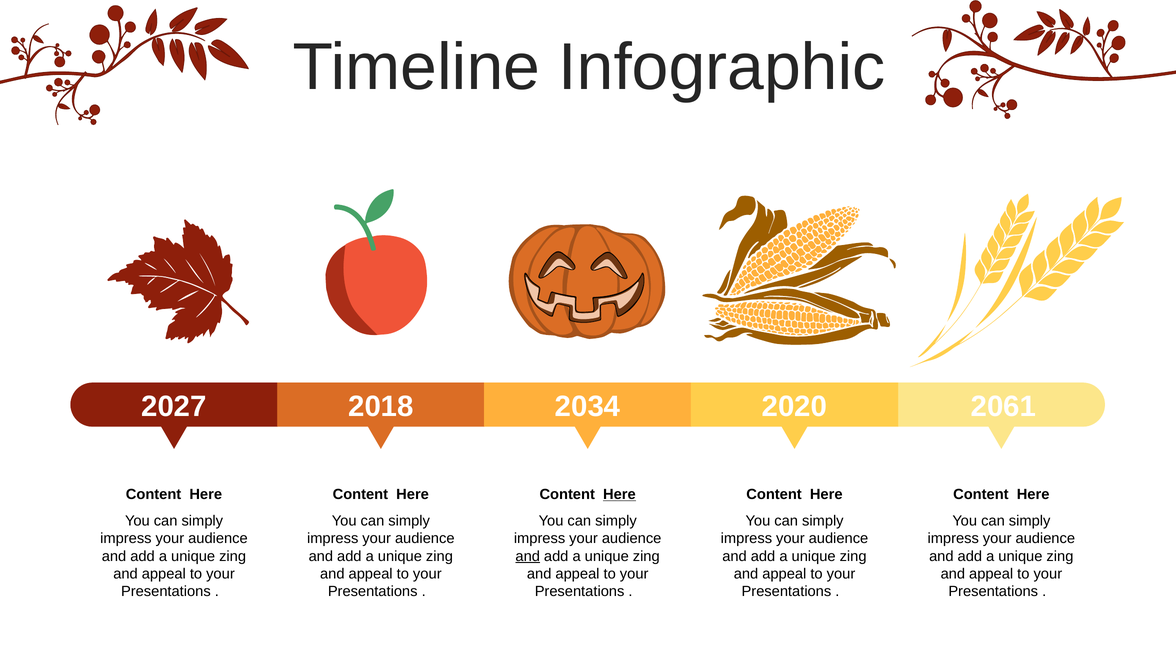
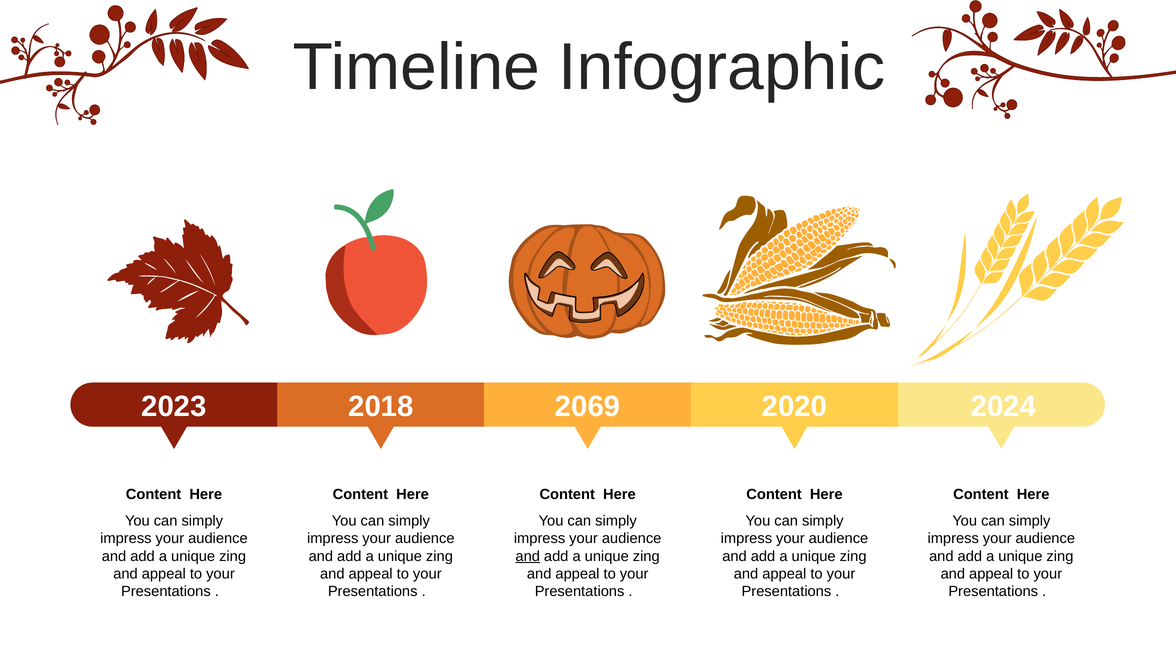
2061: 2061 -> 2024 (1003, 406)
2027: 2027 -> 2023 (174, 406)
2034: 2034 -> 2069 (588, 406)
Here underline: present -> none (619, 494)
